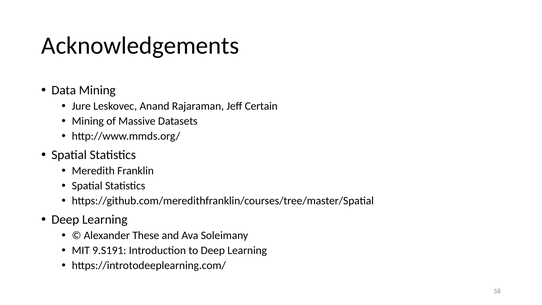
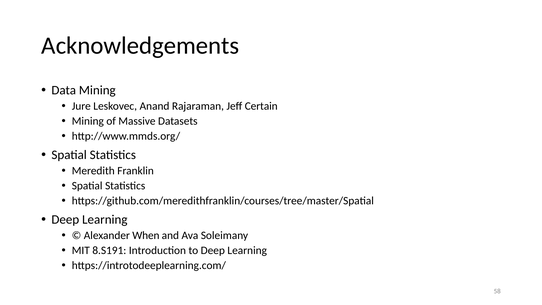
These: These -> When (146, 235)
9.S191: 9.S191 -> 8.S191 (109, 250)
